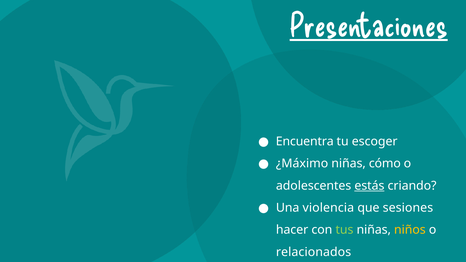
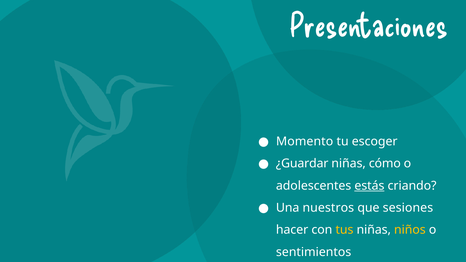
Presentaciones underline: present -> none (369, 26)
Encuentra: Encuentra -> Momento (305, 142)
¿Máximo: ¿Máximo -> ¿Guardar (302, 164)
violencia: violencia -> nuestros (328, 208)
tus colour: light green -> yellow (344, 230)
relacionados: relacionados -> sentimientos (314, 252)
